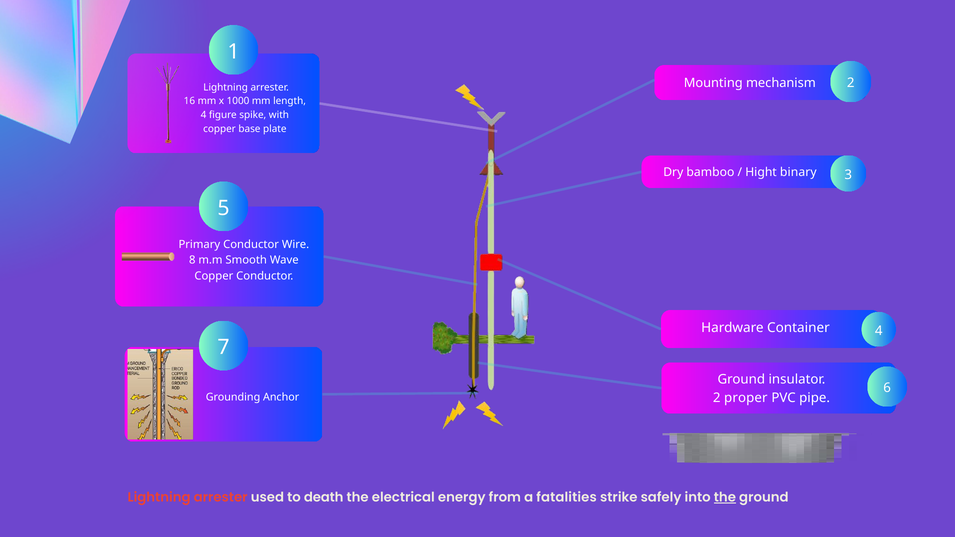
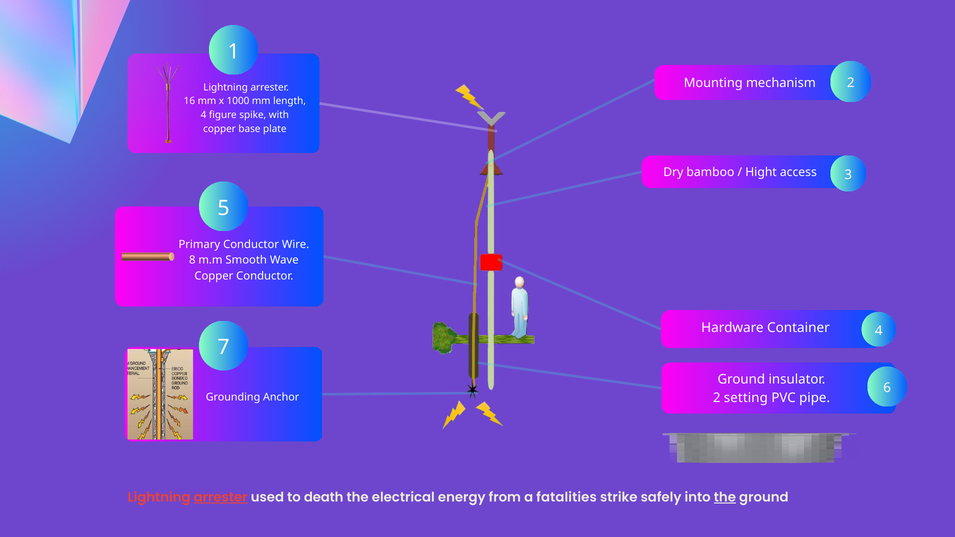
binary: binary -> access (798, 173)
proper: proper -> setting (746, 398)
arrester underline: none -> present (221, 498)
